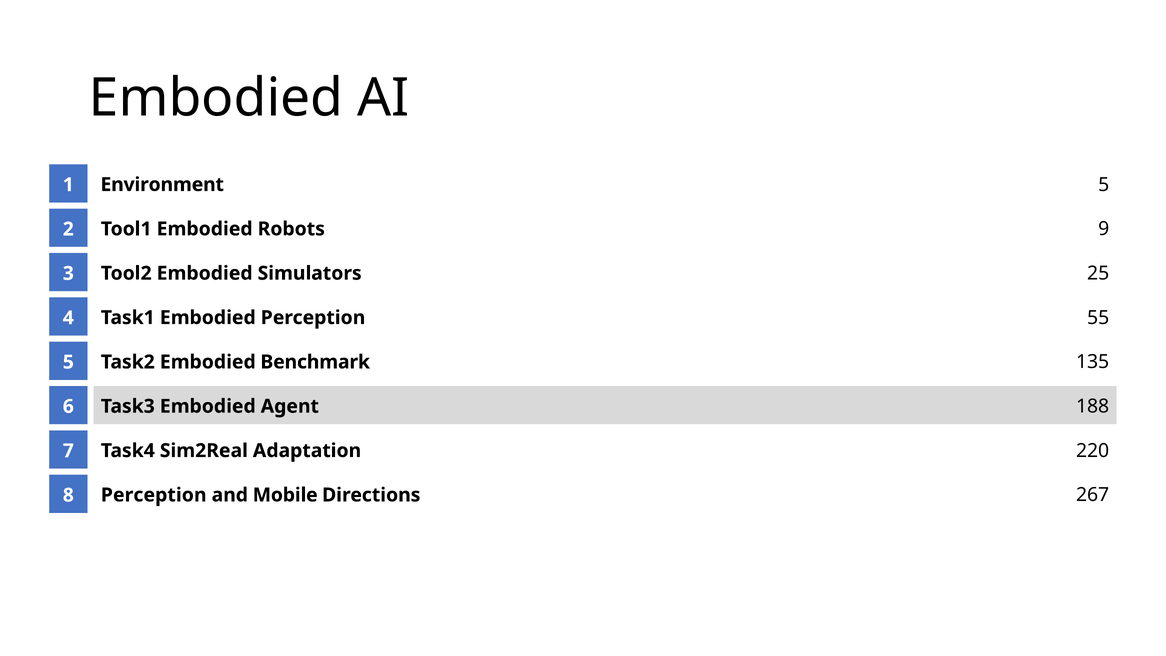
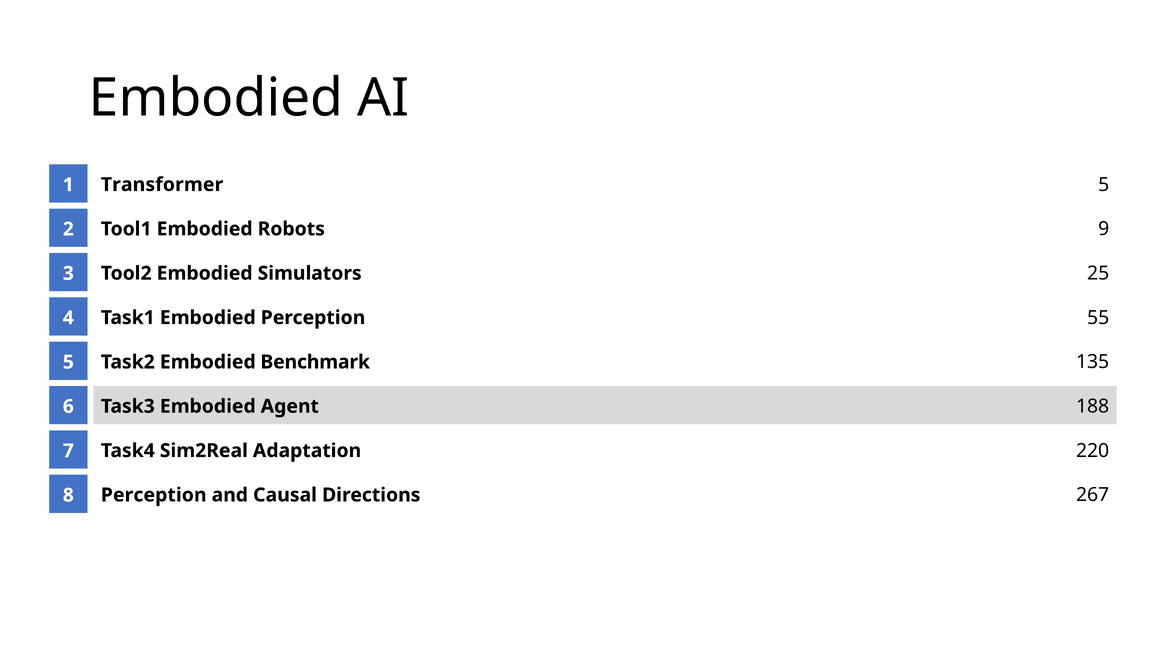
Environment: Environment -> Transformer (162, 185)
Mobile: Mobile -> Causal (285, 495)
